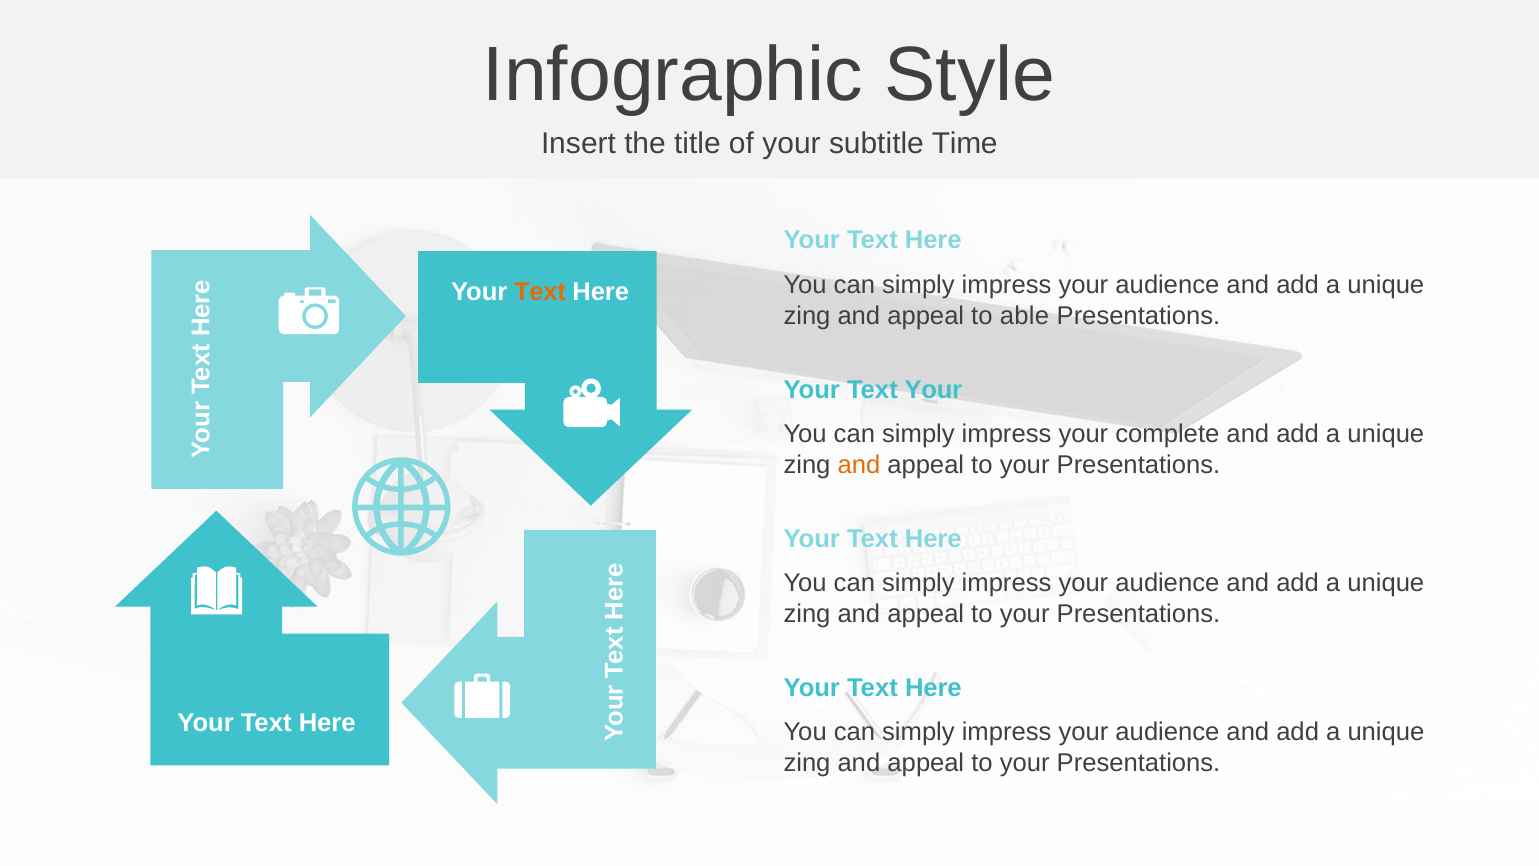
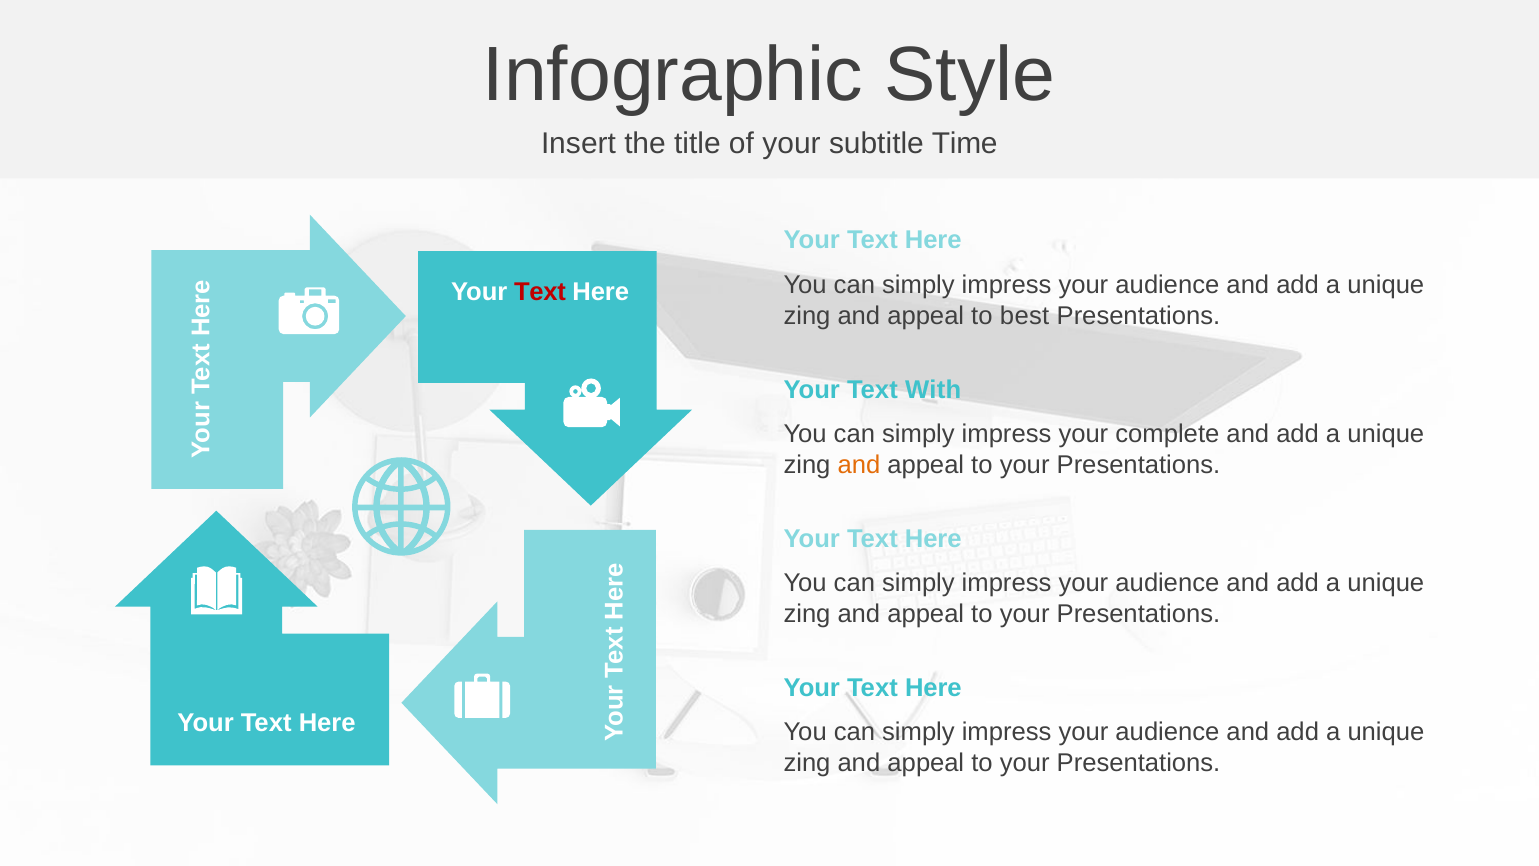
Text colour: orange -> red (540, 292)
able: able -> best (1025, 316)
Text Your: Your -> With (933, 390)
